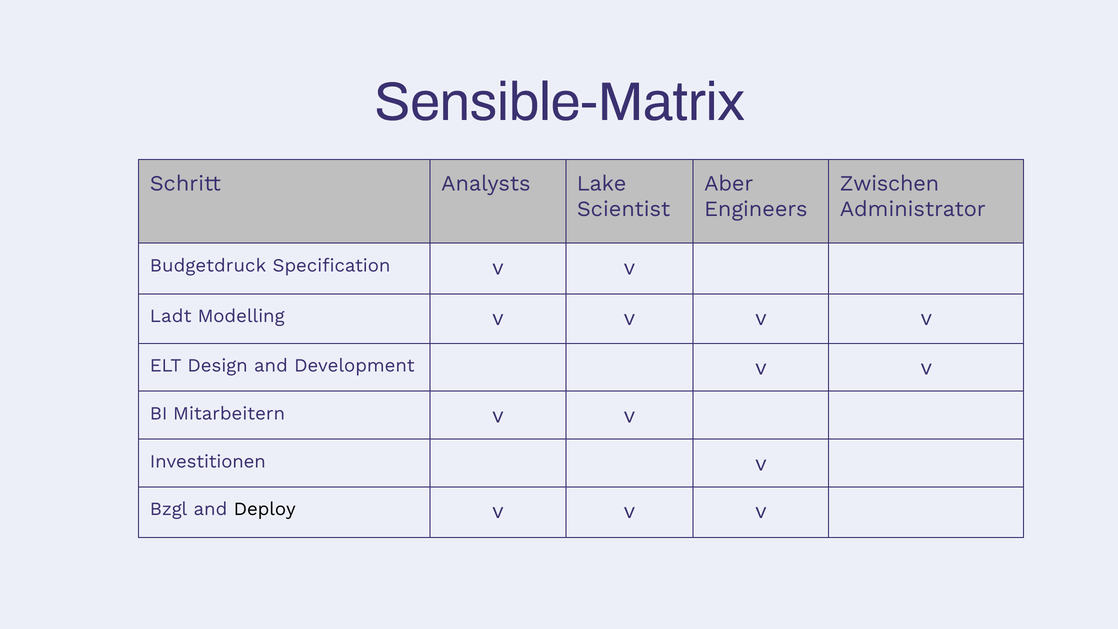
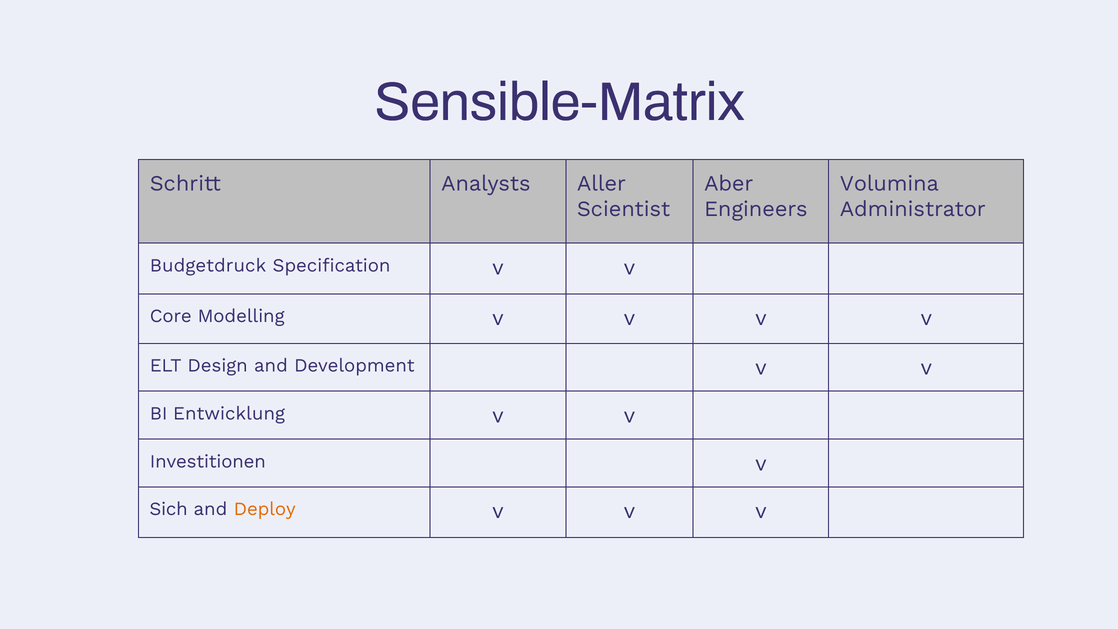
Lake: Lake -> Aller (601, 184)
Zwischen: Zwischen -> Volumina (889, 184)
Ladt: Ladt -> Core (171, 316)
Mitarbeitern: Mitarbeitern -> Entwicklung (229, 414)
Bzgl: Bzgl -> Sich (169, 509)
Deploy colour: black -> orange (265, 509)
